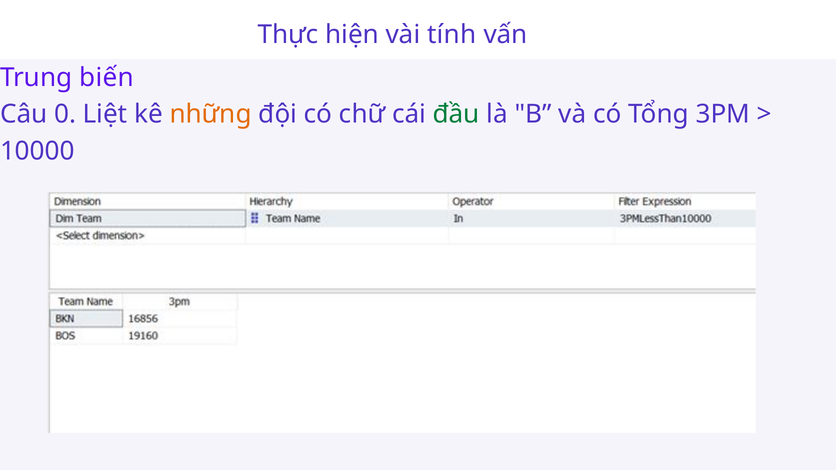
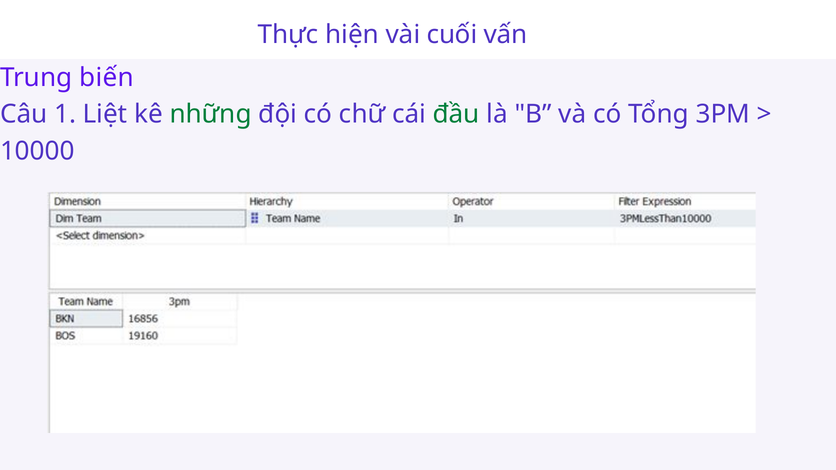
tính: tính -> cuối (452, 34)
0: 0 -> 1 (65, 114)
những colour: orange -> green (211, 114)
